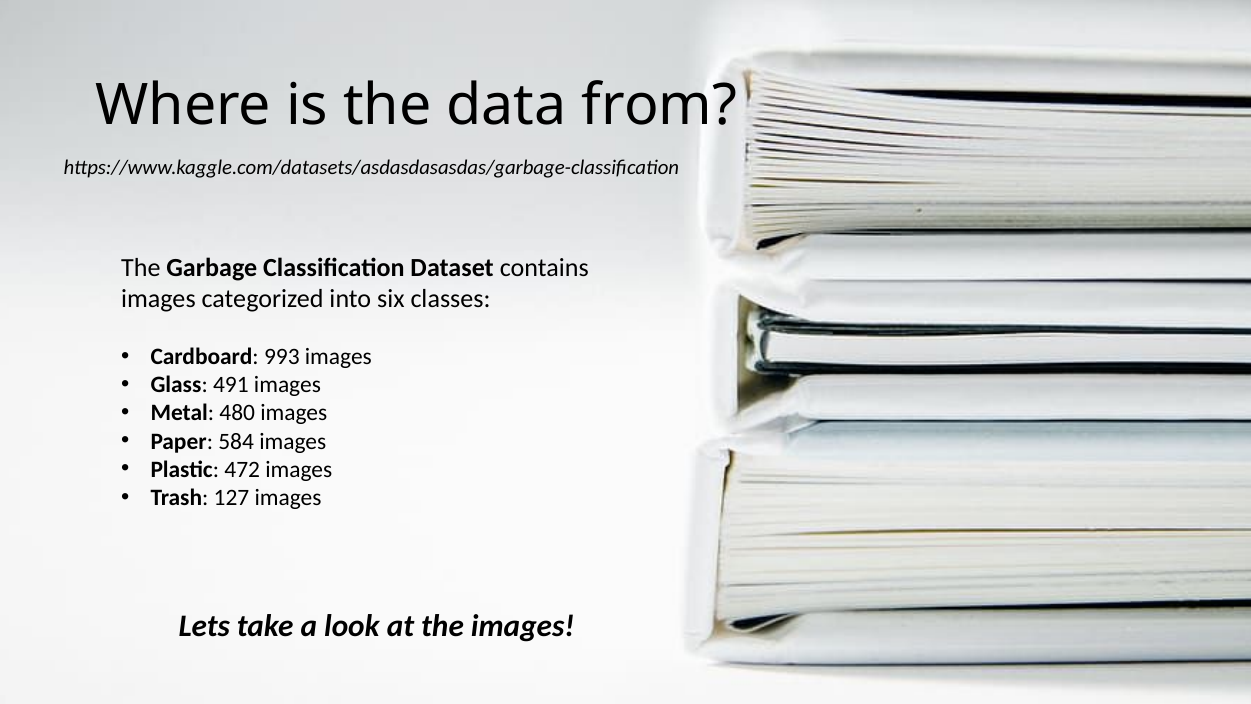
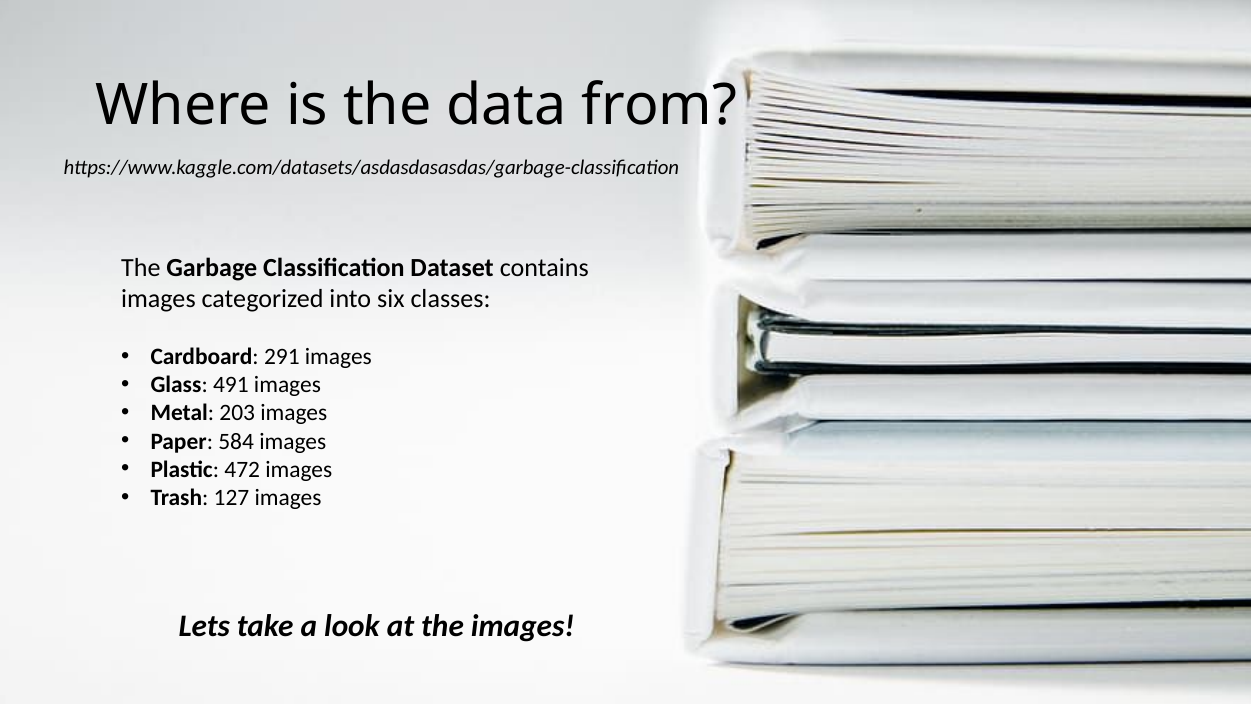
993: 993 -> 291 (282, 357)
480: 480 -> 203 (237, 413)
